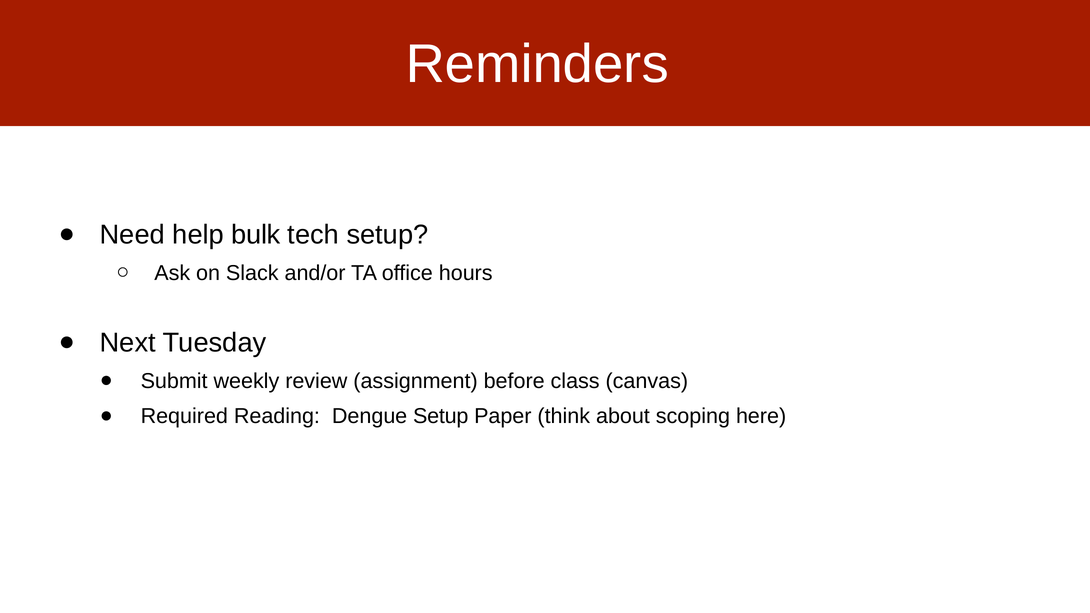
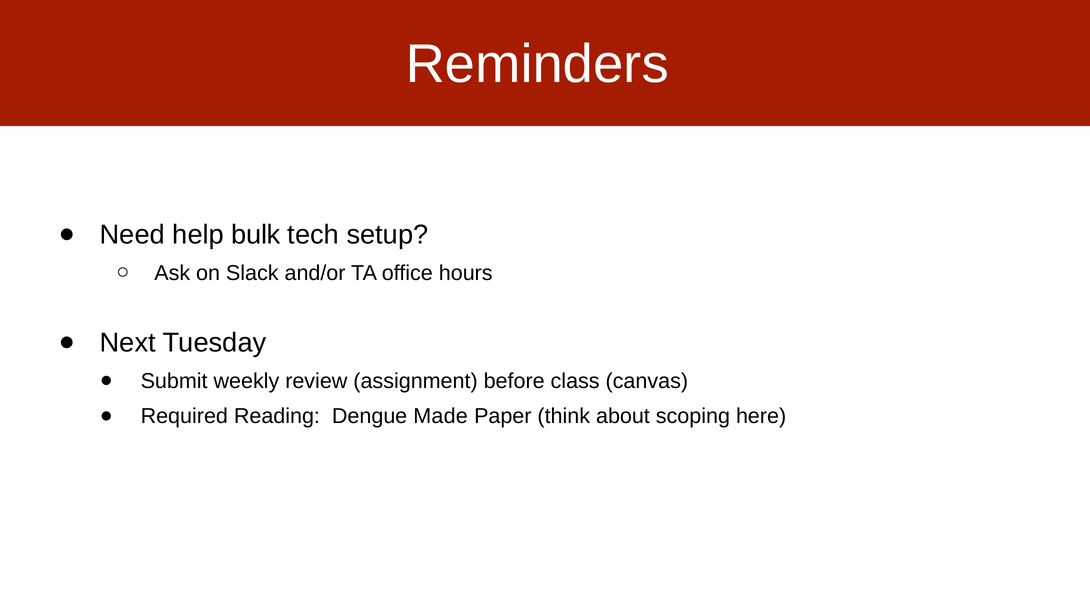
Dengue Setup: Setup -> Made (441, 416)
